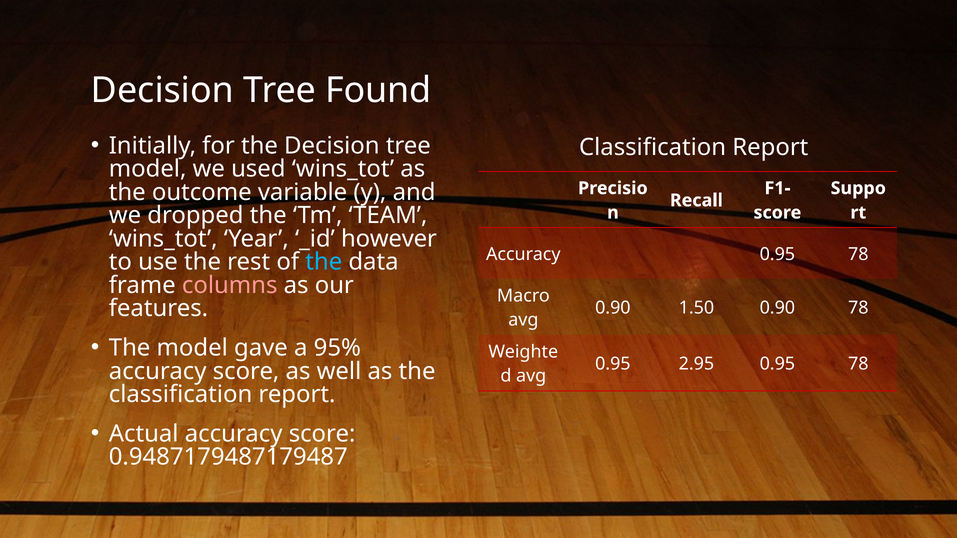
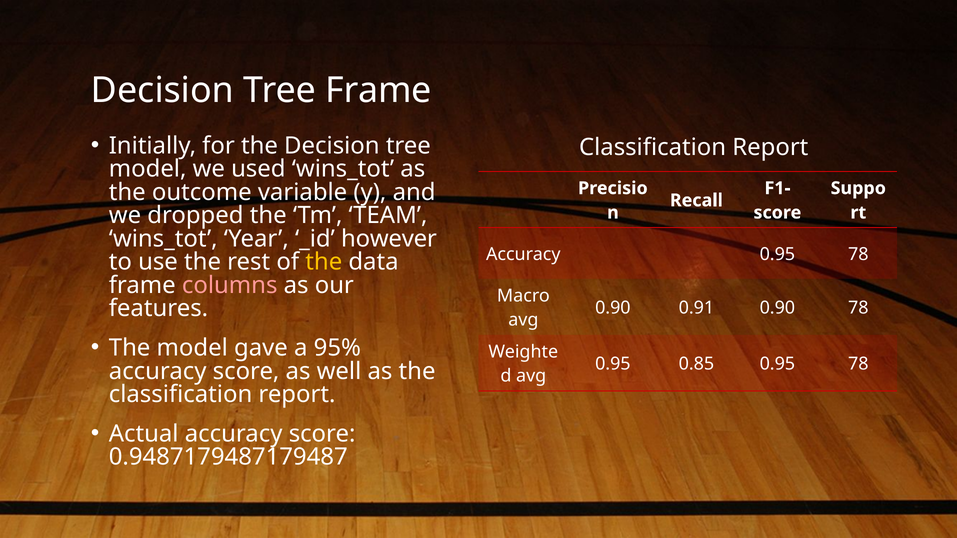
Tree Found: Found -> Frame (378, 90)
the colour: light blue -> yellow (324, 262)
1.50: 1.50 -> 0.91 (696, 308)
2.95: 2.95 -> 0.85 (696, 364)
